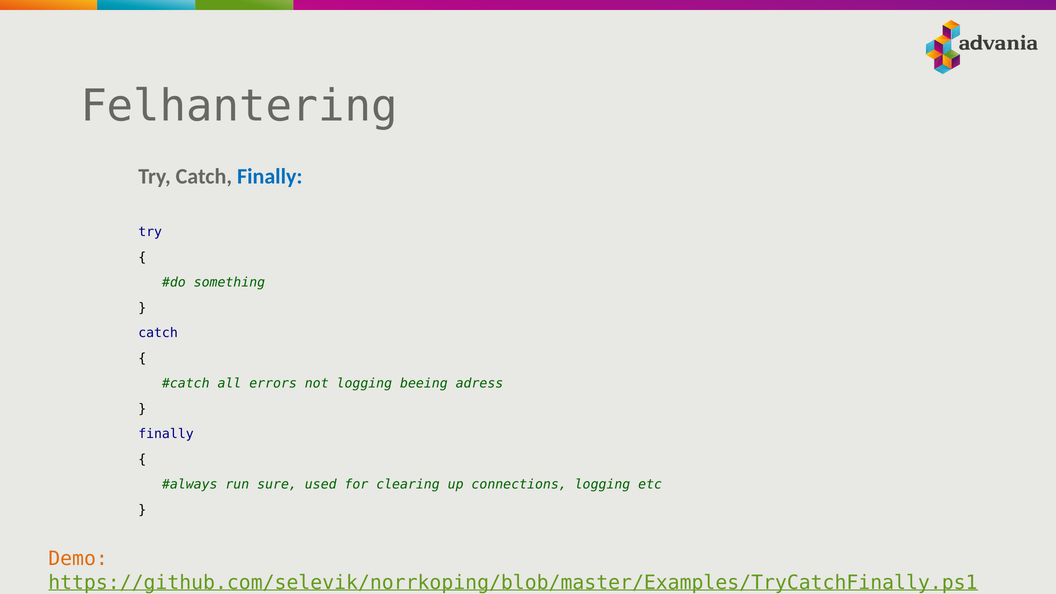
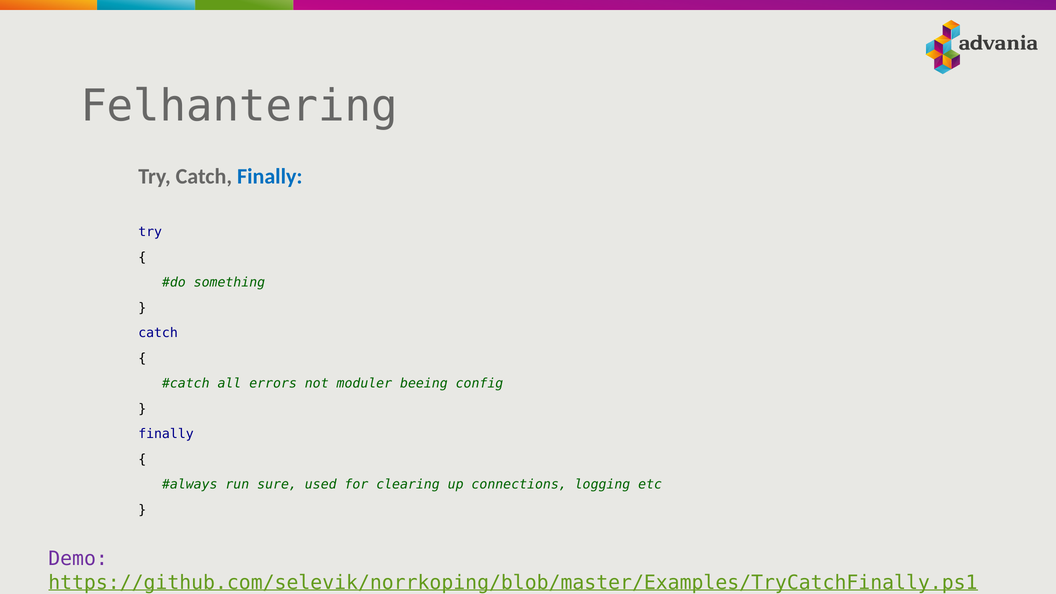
not logging: logging -> moduler (364, 383)
adress: adress -> config (479, 383)
Demo colour: orange -> purple (78, 559)
